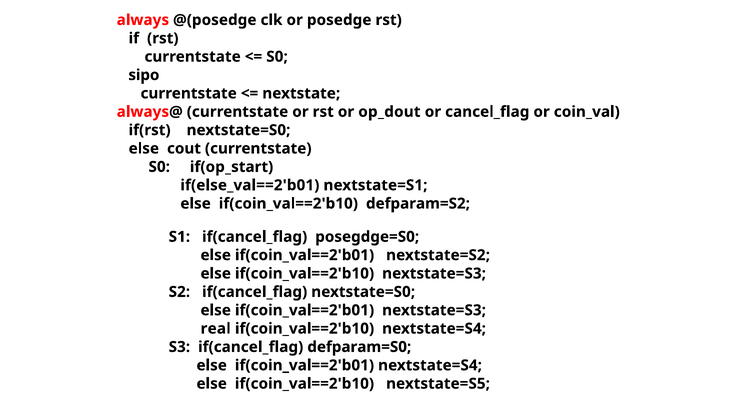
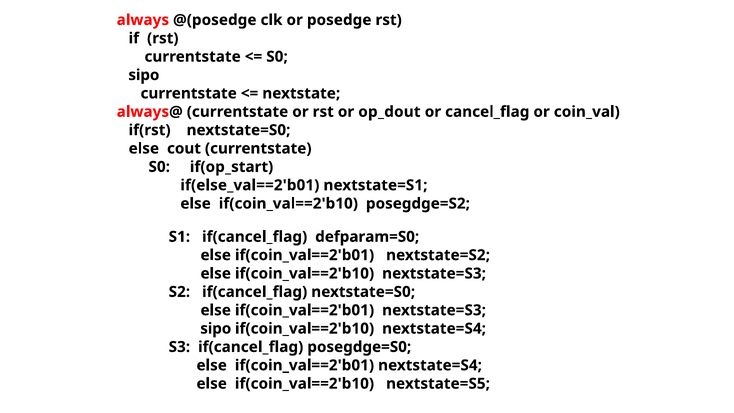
defparam=S2: defparam=S2 -> posegdge=S2 (418, 204)
posegdge=S0: posegdge=S0 -> defparam=S0 (367, 237)
real: real -> sipo (216, 328)
defparam=S0: defparam=S0 -> posegdge=S0 (359, 347)
